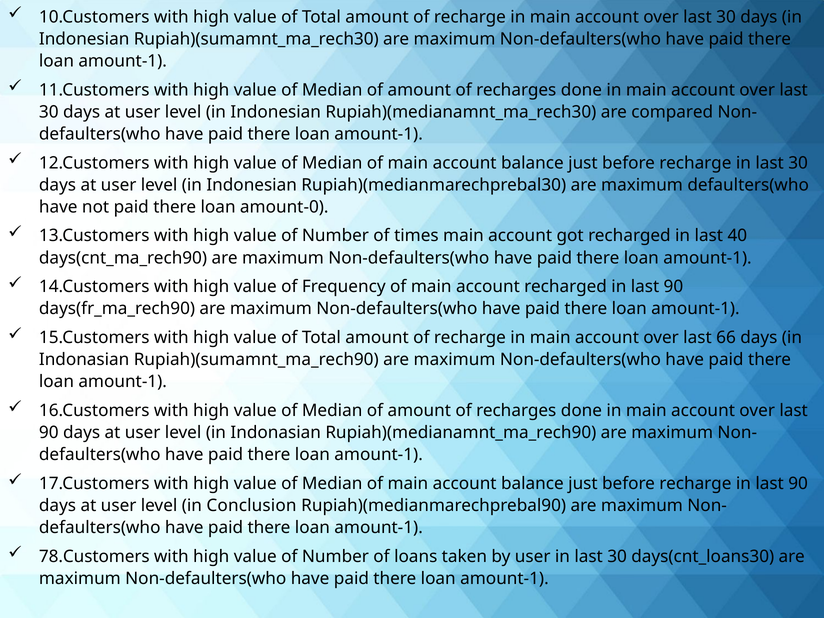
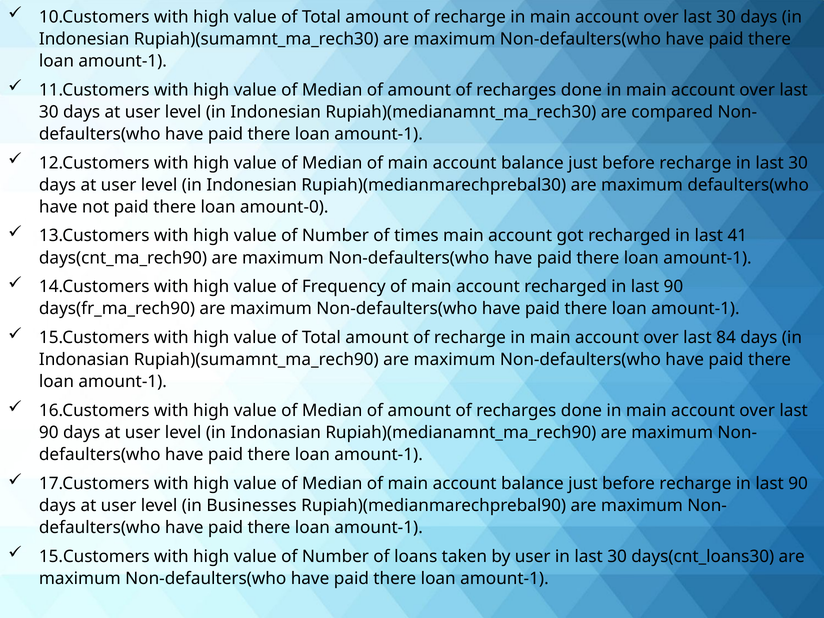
40: 40 -> 41 (737, 236)
66: 66 -> 84 (726, 338)
Conclusion: Conclusion -> Businesses (252, 506)
78.Customers: 78.Customers -> 15.Customers (94, 557)
